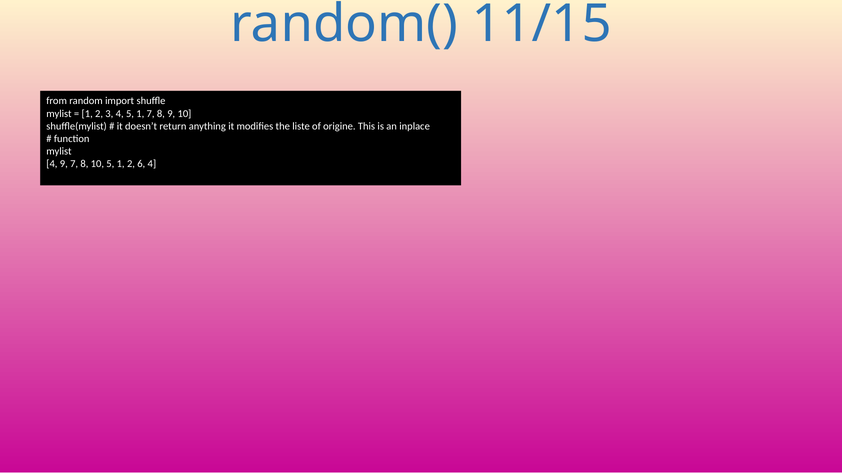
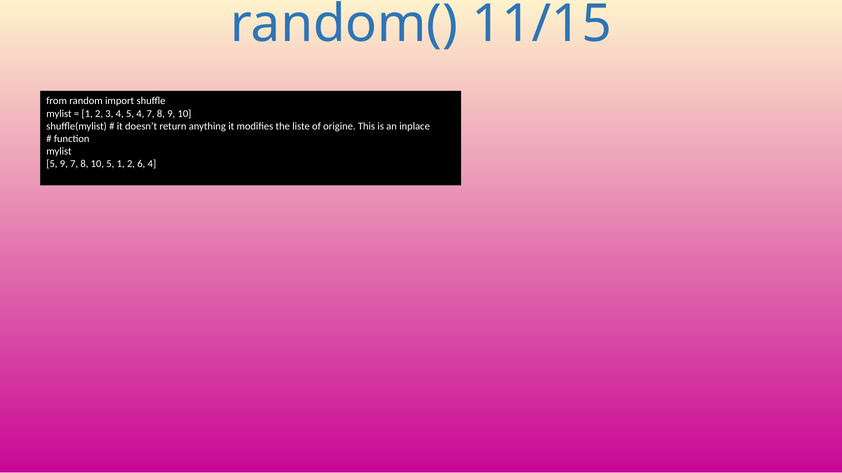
4 5 1: 1 -> 4 (140, 114)
4: 4 -> 5 (52, 164)
